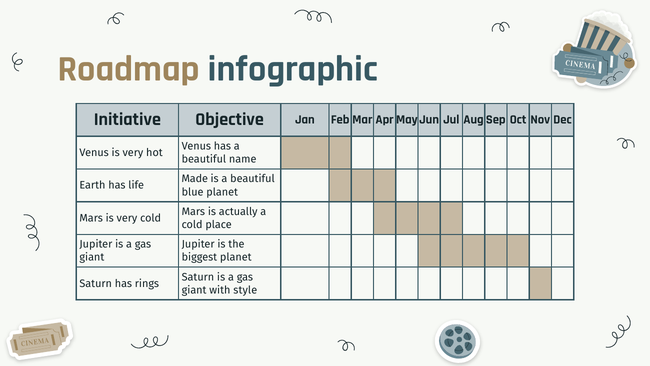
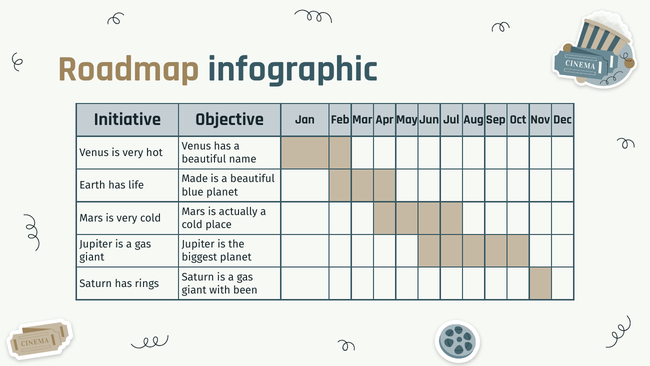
style: style -> been (245, 290)
